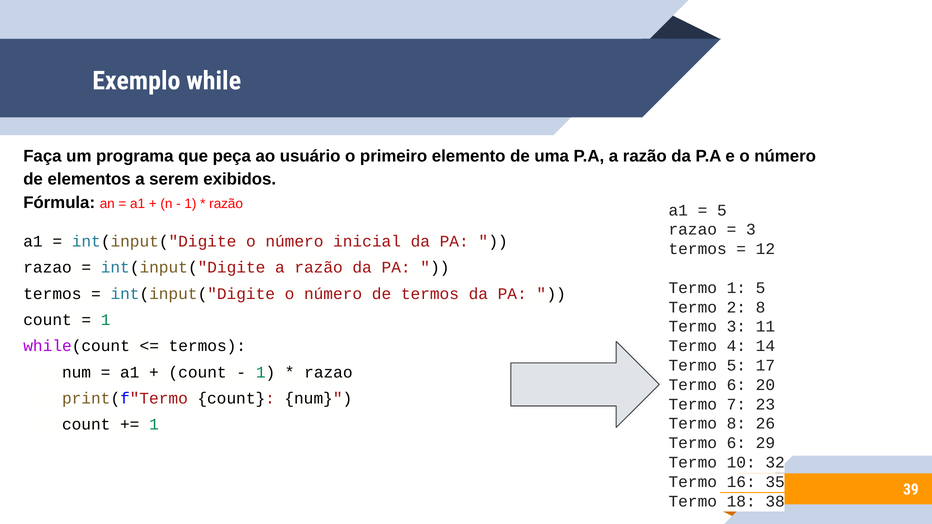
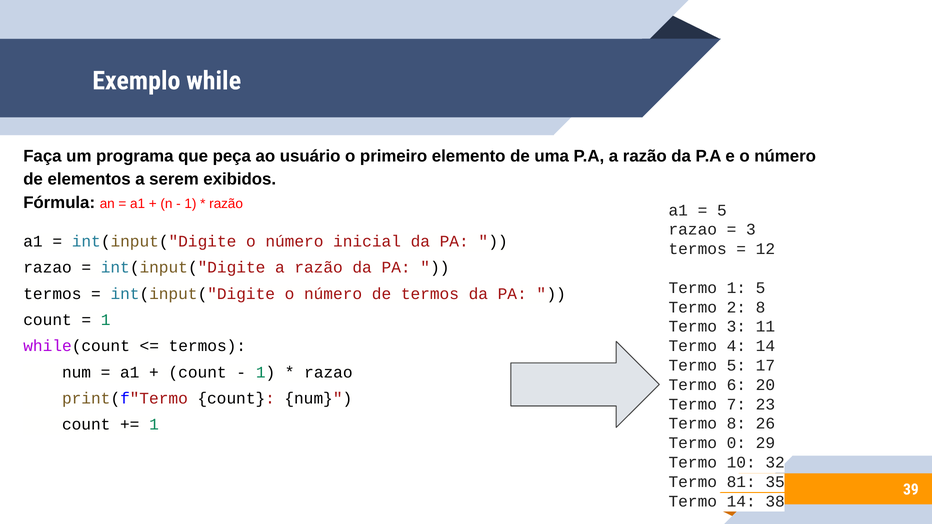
6: 6 -> 0 (736, 443)
16: 16 -> 81 (741, 482)
Termo 18: 18 -> 14 (741, 501)
